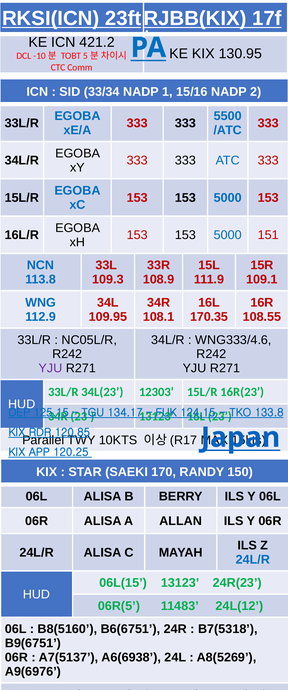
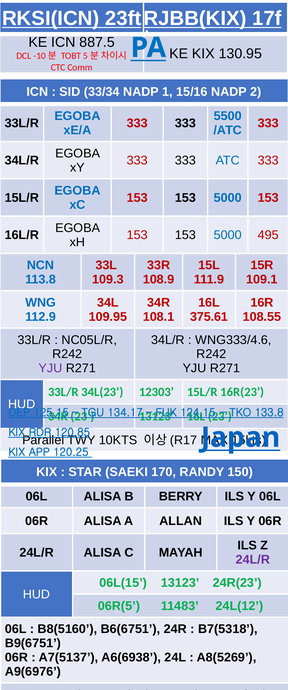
421.2: 421.2 -> 887.5 (97, 42)
151: 151 -> 495 (268, 235)
170.35: 170.35 -> 375.61 (209, 316)
24L/R colour: blue -> purple (253, 559)
